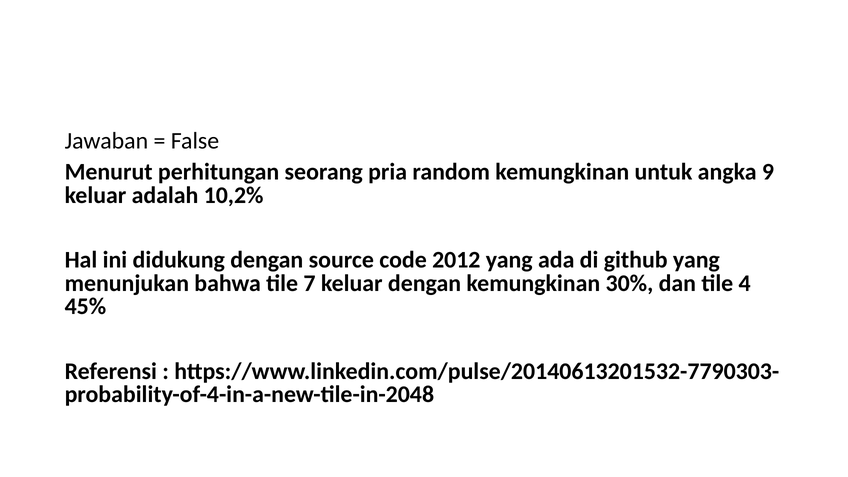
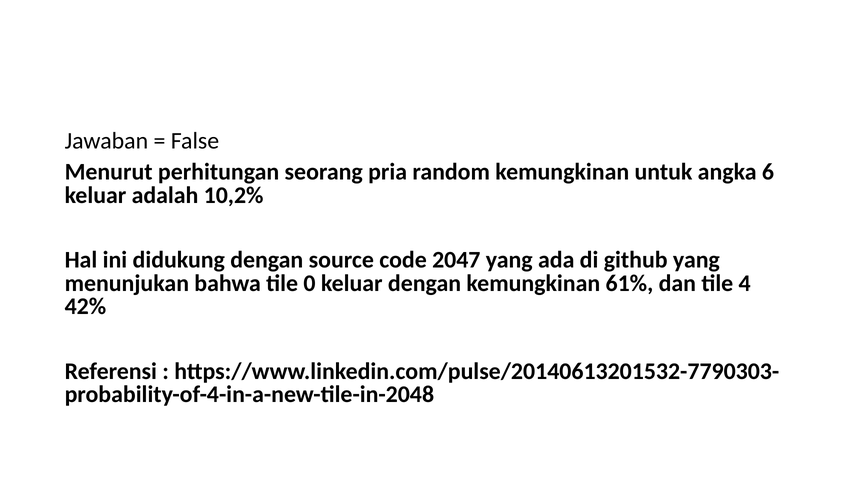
9: 9 -> 6 (768, 172)
2012: 2012 -> 2047 (456, 260)
7: 7 -> 0 (309, 283)
30%: 30% -> 61% (629, 283)
45%: 45% -> 42% (85, 306)
